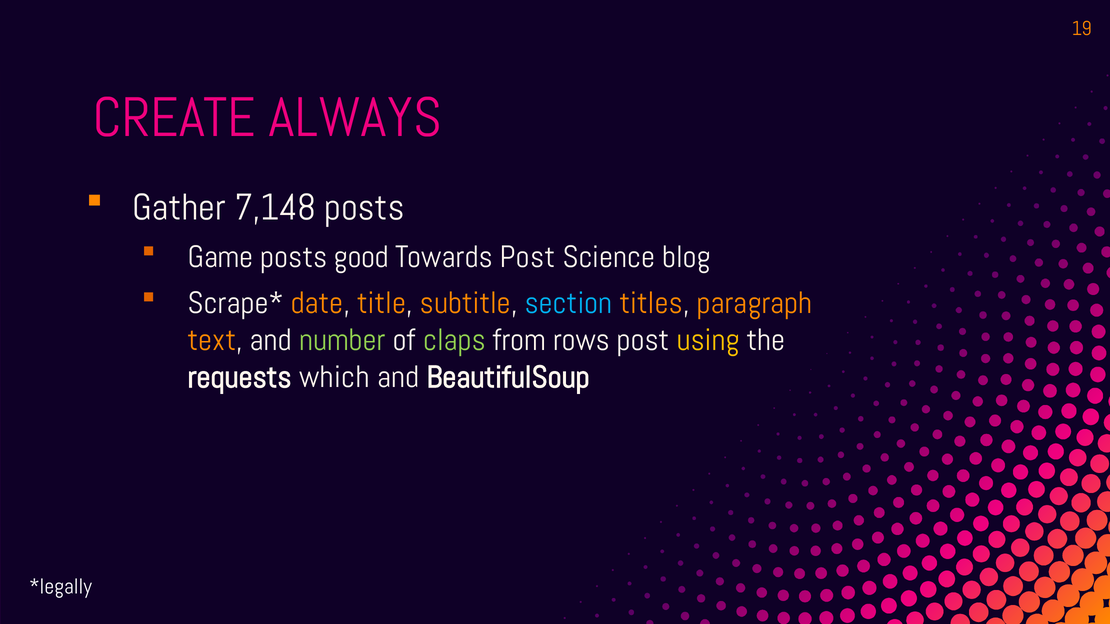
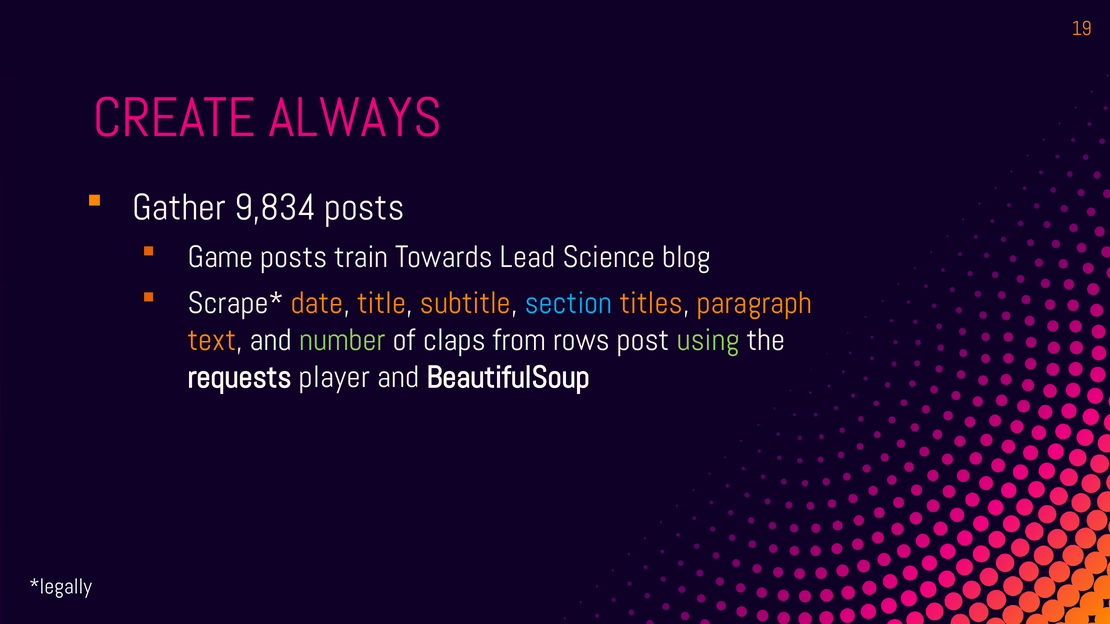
7,148: 7,148 -> 9,834 (275, 207)
good: good -> train (361, 257)
Towards Post: Post -> Lead (528, 257)
claps colour: light green -> white (454, 340)
using colour: yellow -> light green (708, 340)
which: which -> player (334, 377)
